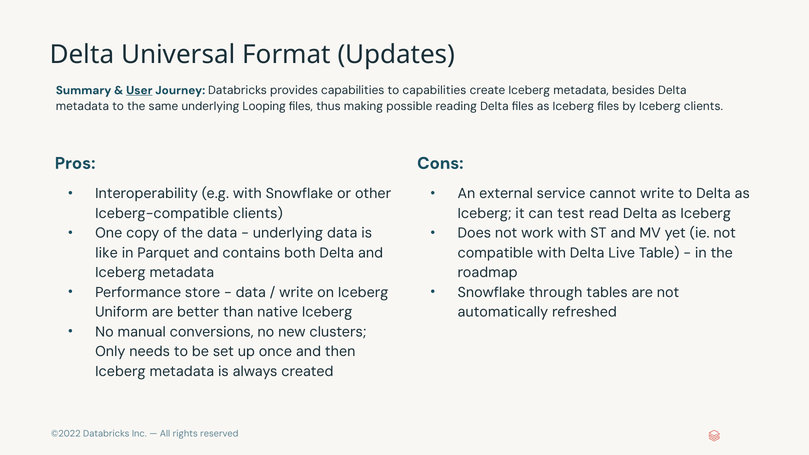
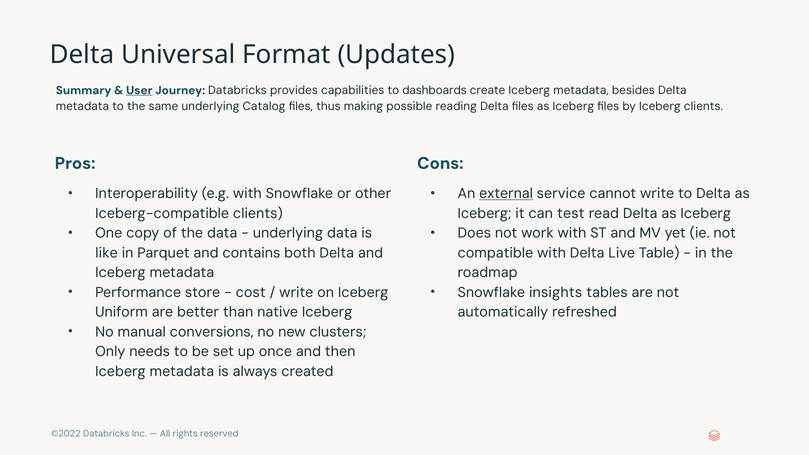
to capabilities: capabilities -> dashboards (434, 90)
Looping: Looping -> Catalog (264, 107)
external underline: none -> present (506, 194)
data: data -> cost (251, 292)
through: through -> insights (556, 292)
